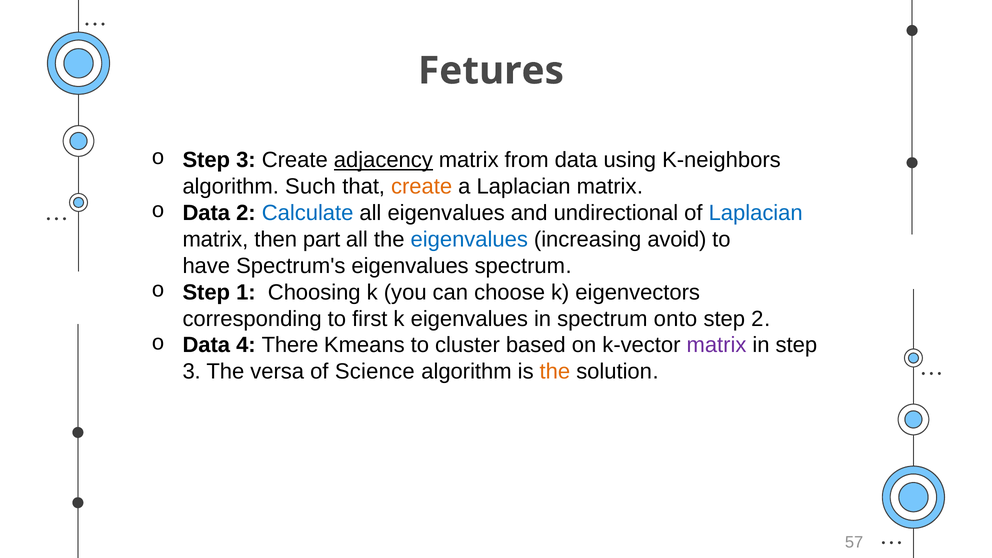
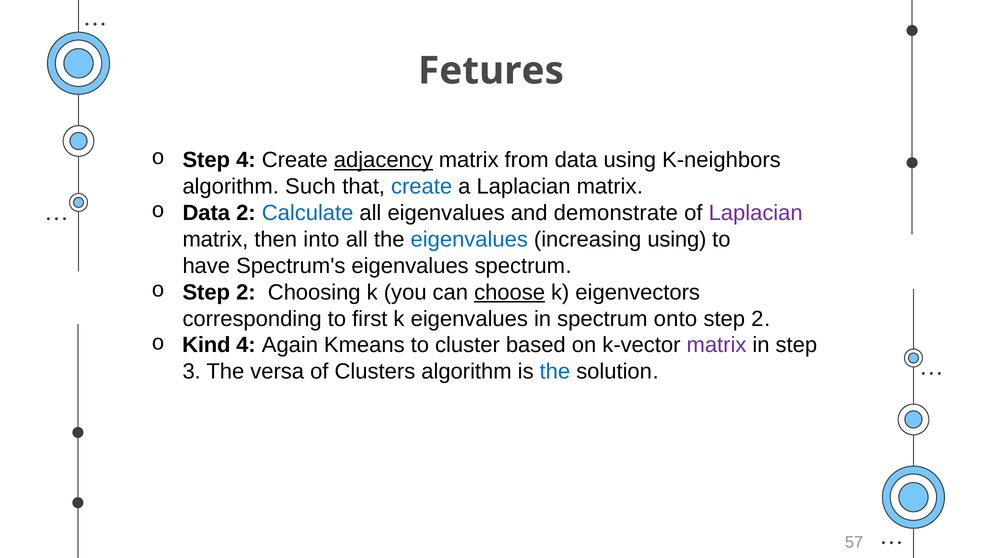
3: 3 -> 4 (246, 160)
create colour: orange -> blue (422, 187)
undirectional: undirectional -> demonstrate (616, 213)
Laplacian colour: blue -> purple (756, 213)
part: part -> into (321, 239)
increasing avoid: avoid -> using (677, 239)
1: 1 -> 2 (246, 292)
choose underline: none -> present (510, 292)
Data: Data -> Kind (206, 345)
There: There -> Again (290, 345)
Science: Science -> Clusters (375, 372)
the colour: orange -> blue (555, 372)
